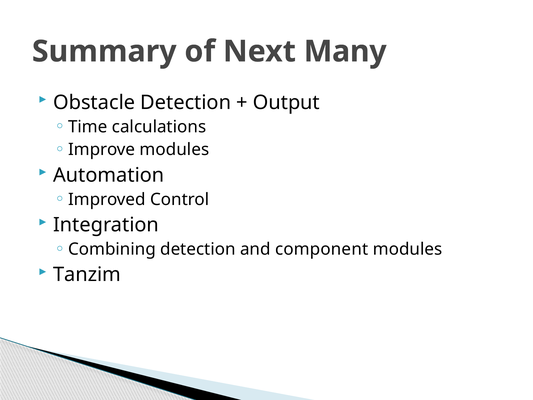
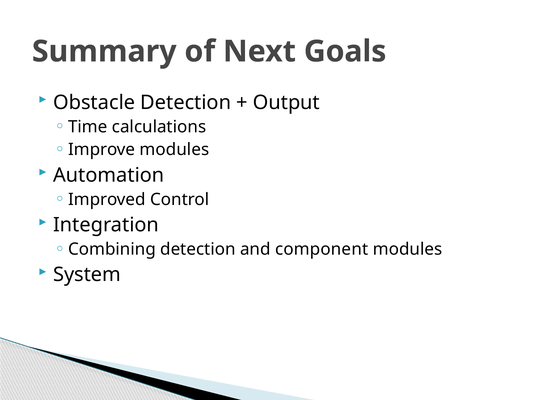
Many: Many -> Goals (345, 51)
Tanzim: Tanzim -> System (87, 275)
